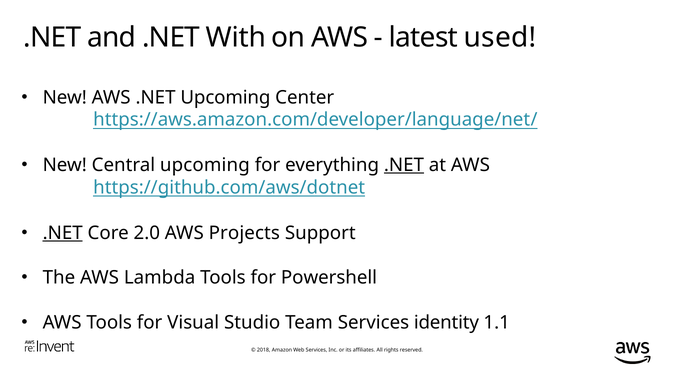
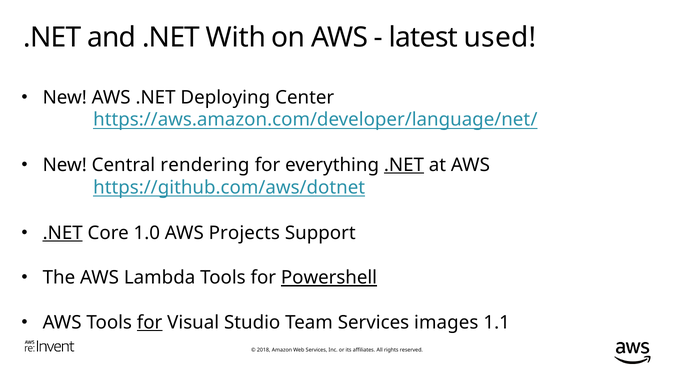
.NET Upcoming: Upcoming -> Deploying (225, 97)
Central upcoming: upcoming -> rendering (205, 165)
2.0: 2.0 -> 1.0 (147, 233)
Powershell underline: none -> present (329, 278)
for underline: none -> present (150, 323)
identity: identity -> images (446, 323)
